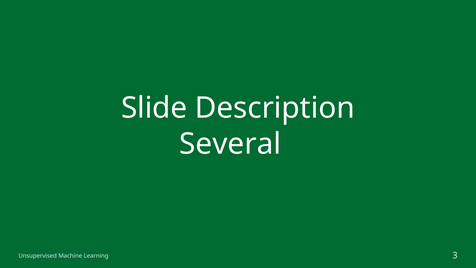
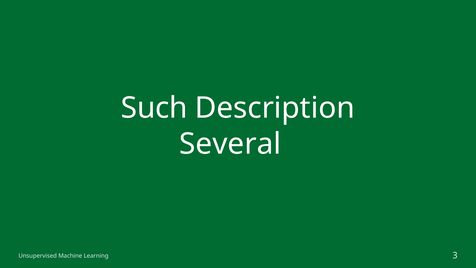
Slide: Slide -> Such (154, 108)
